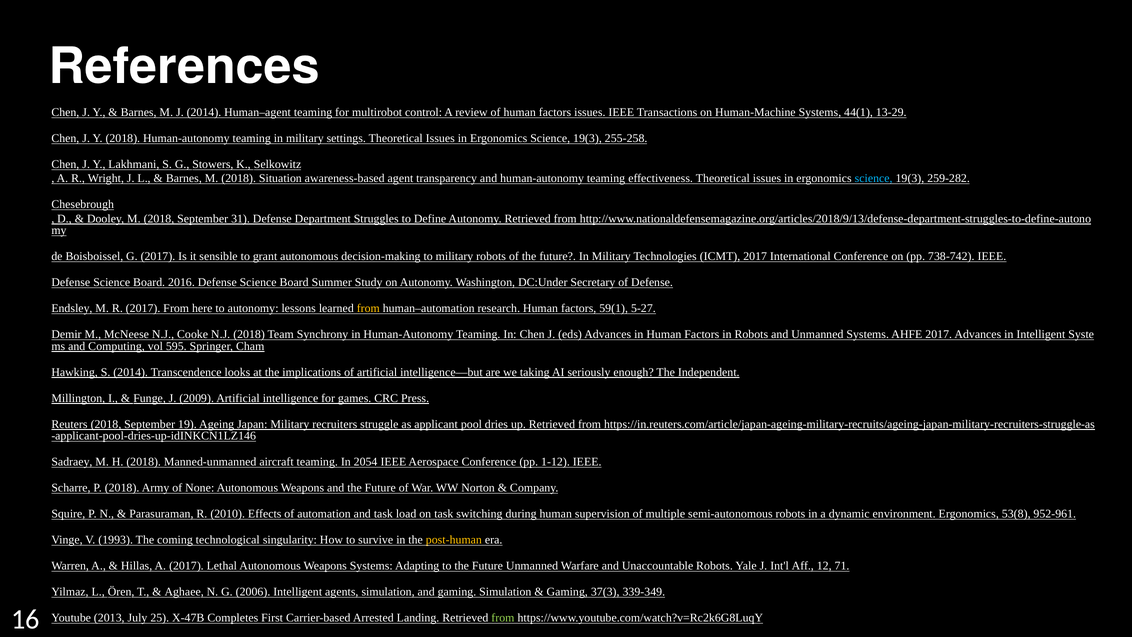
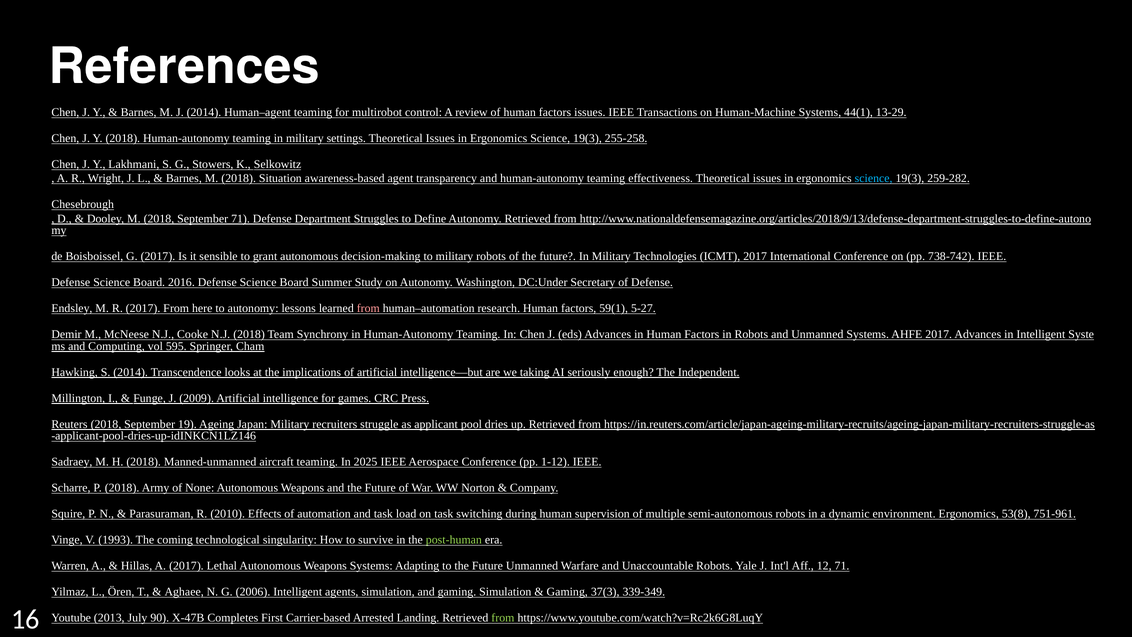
September 31: 31 -> 71 (241, 219)
from colour: yellow -> pink (368, 308)
2054: 2054 -> 2025 (366, 462)
952-961: 952-961 -> 751-961 (1055, 514)
post-human colour: yellow -> light green (454, 540)
25: 25 -> 90 (160, 618)
